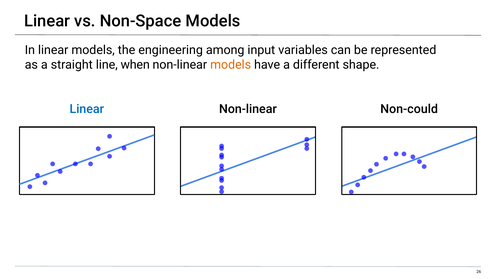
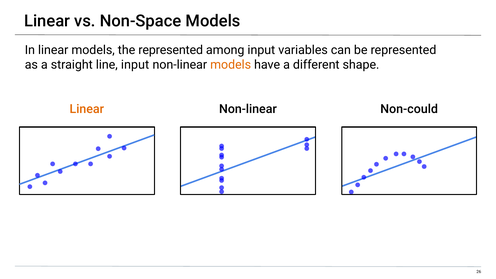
the engineering: engineering -> represented (171, 50)
line when: when -> input (135, 65)
Linear colour: blue -> orange (87, 109)
